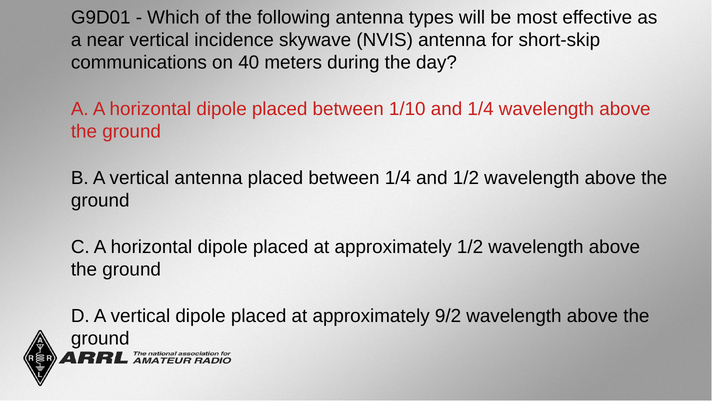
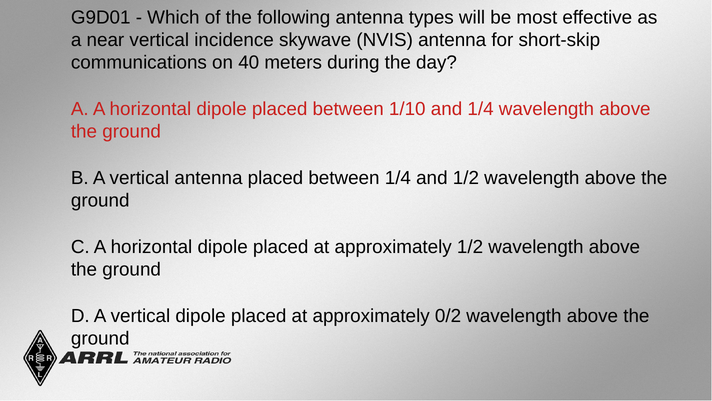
9/2: 9/2 -> 0/2 (448, 316)
